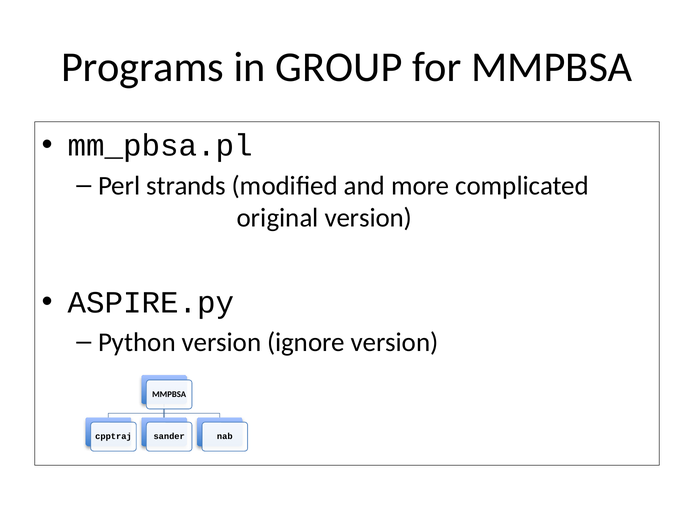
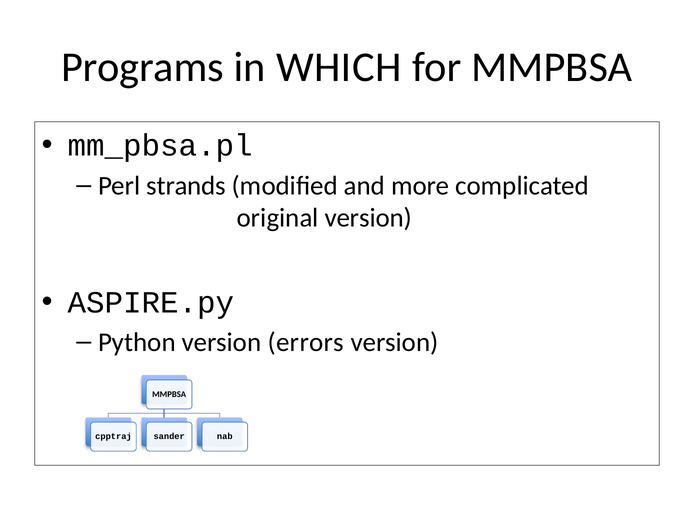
GROUP: GROUP -> WHICH (339, 67)
ignore: ignore -> errors (306, 342)
